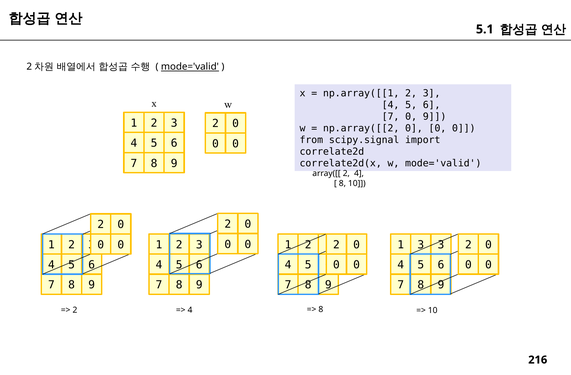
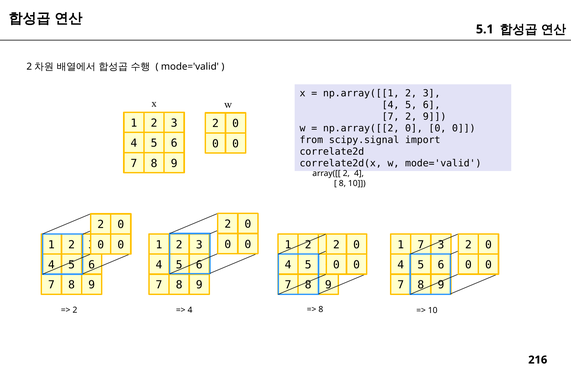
mode='valid underline: present -> none (190, 67)
7 0: 0 -> 2 (411, 117)
1 3: 3 -> 7 (421, 245)
